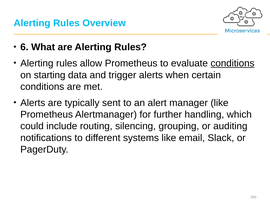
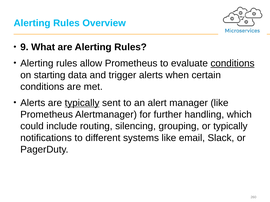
6: 6 -> 9 (24, 47)
typically underline: none -> present (82, 103)
or auditing: auditing -> typically (230, 126)
